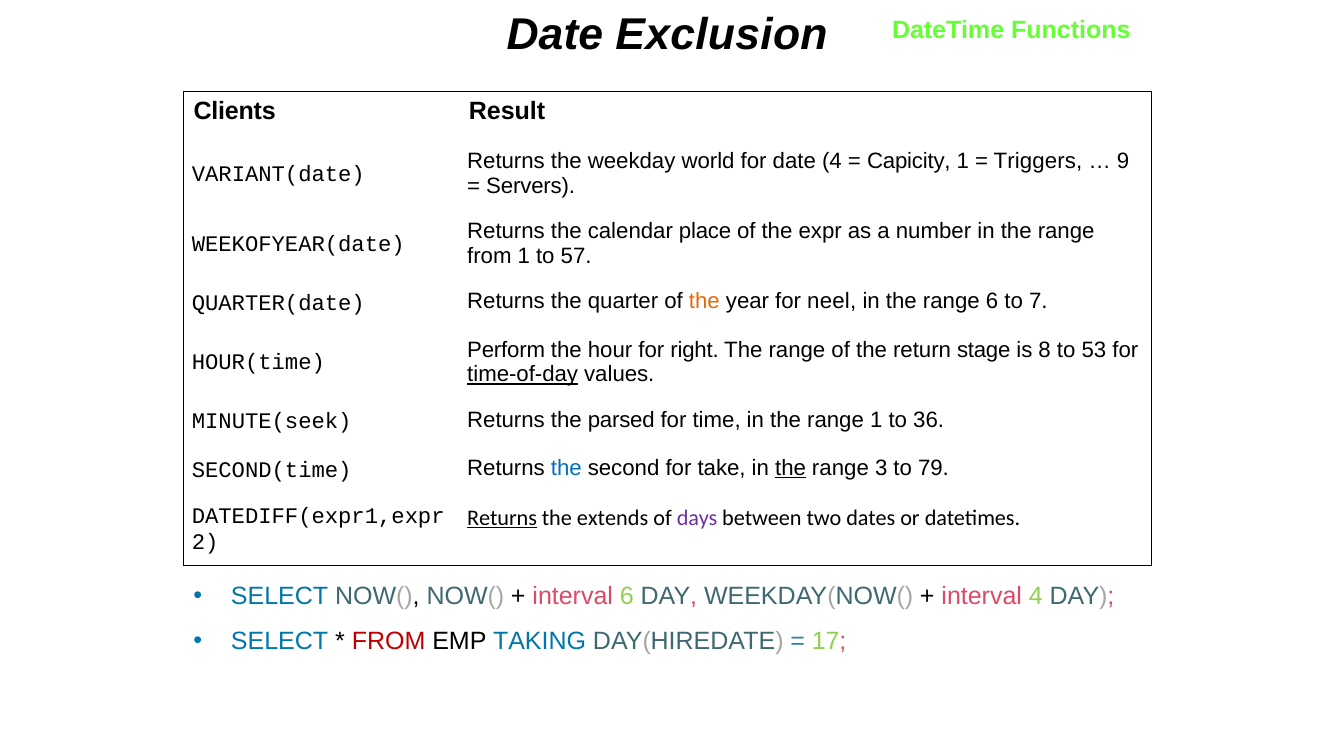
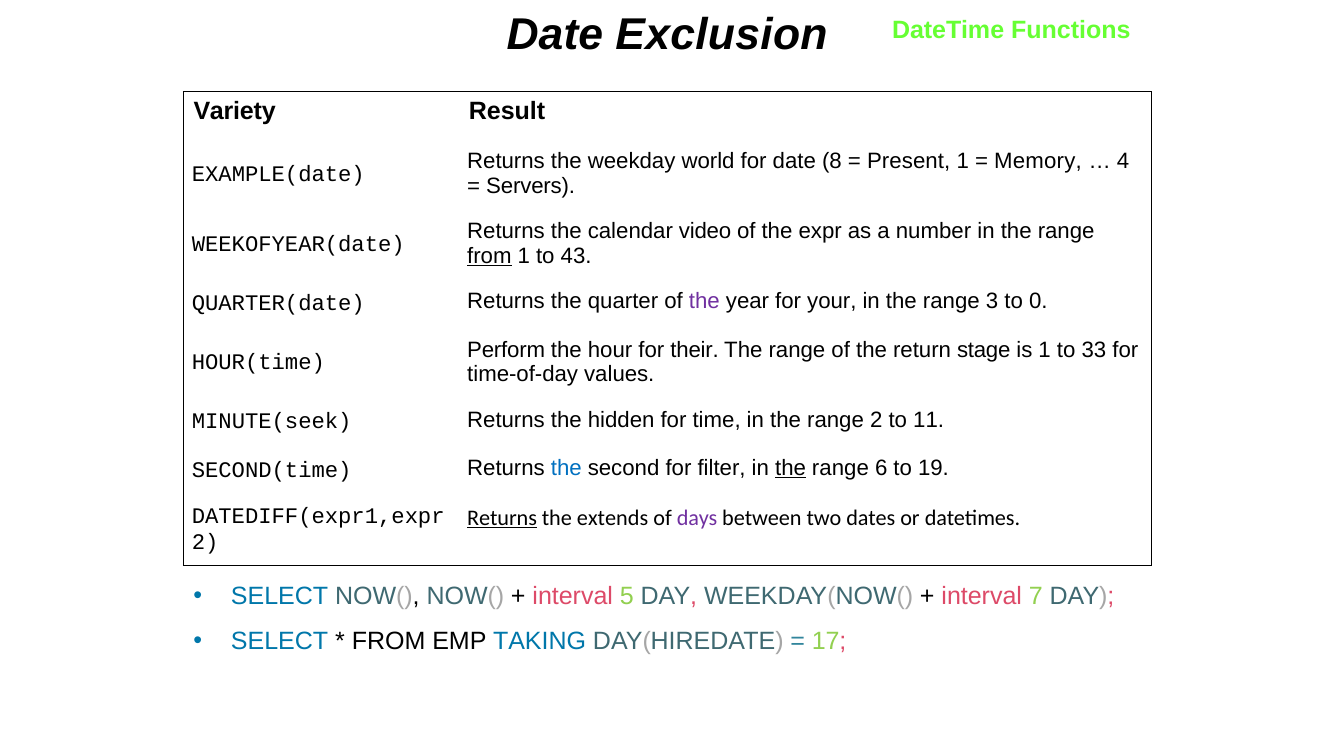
Clients: Clients -> Variety (235, 111)
date 4: 4 -> 8 (832, 161)
Capicity: Capicity -> Present (909, 161)
Triggers: Triggers -> Memory (1038, 161)
9: 9 -> 4 (1123, 161)
VARIANT(date: VARIANT(date -> EXAMPLE(date (278, 174)
place: place -> video (705, 231)
from underline: none -> present (489, 256)
57: 57 -> 43 (576, 256)
the colour: orange -> purple (704, 301)
neel: neel -> your (832, 301)
range 6: 6 -> 3 (992, 301)
7: 7 -> 0 (1038, 301)
right: right -> their (695, 350)
is 8: 8 -> 1 (1045, 350)
53: 53 -> 33 (1094, 350)
time-of-day underline: present -> none (523, 374)
parsed: parsed -> hidden (621, 420)
range 1: 1 -> 2 (876, 420)
36: 36 -> 11 (929, 420)
take: take -> filter (722, 468)
3: 3 -> 6 (881, 468)
79: 79 -> 19 (933, 468)
interval 6: 6 -> 5 (627, 597)
interval 4: 4 -> 7 (1036, 597)
FROM colour: red -> black (389, 642)
